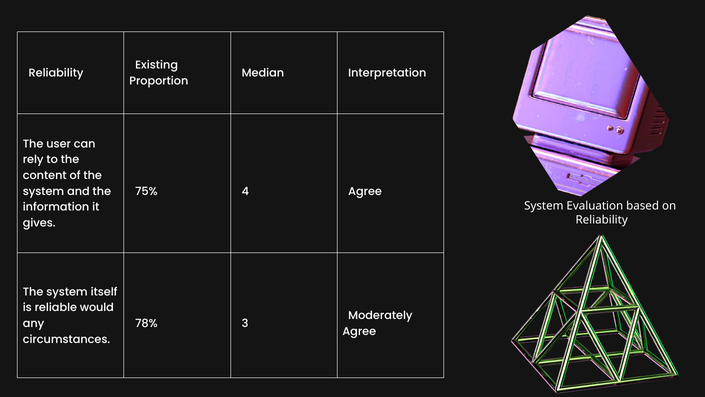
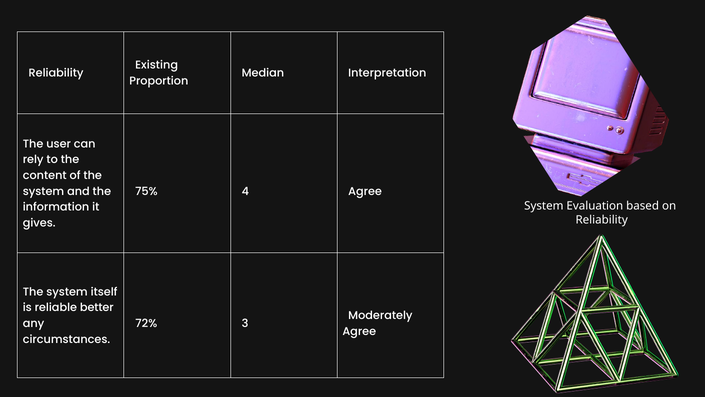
would: would -> better (97, 307)
78%: 78% -> 72% (146, 323)
